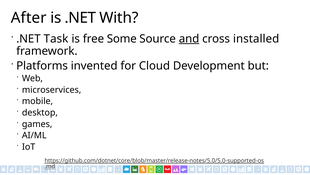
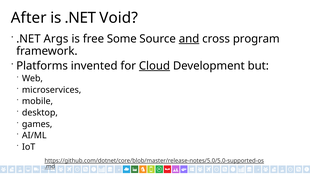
With: With -> Void (119, 18)
Task: Task -> Args (56, 39)
installed: installed -> program (256, 39)
Cloud underline: none -> present (154, 66)
